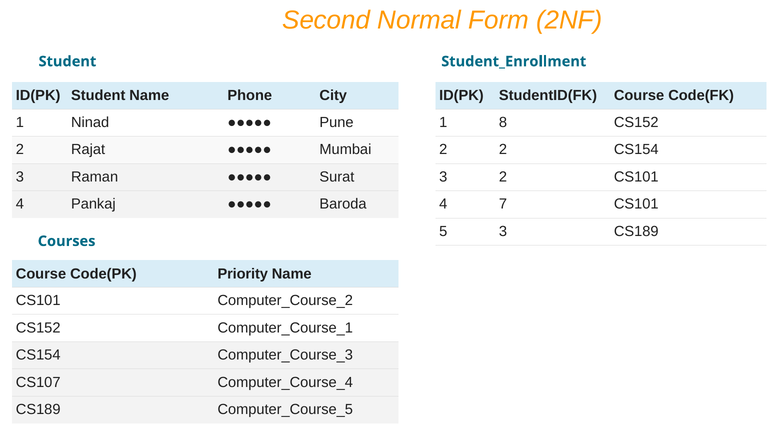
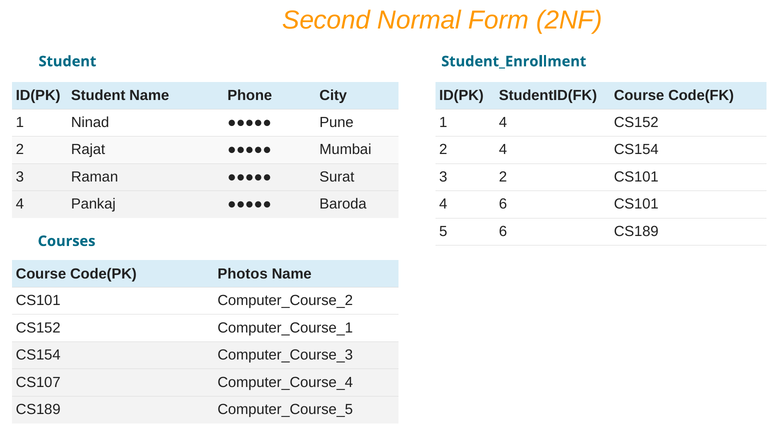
1 8: 8 -> 4 (503, 122)
2 2: 2 -> 4 (503, 150)
4 7: 7 -> 6 (503, 204)
5 3: 3 -> 6 (503, 231)
Priority: Priority -> Photos (243, 274)
